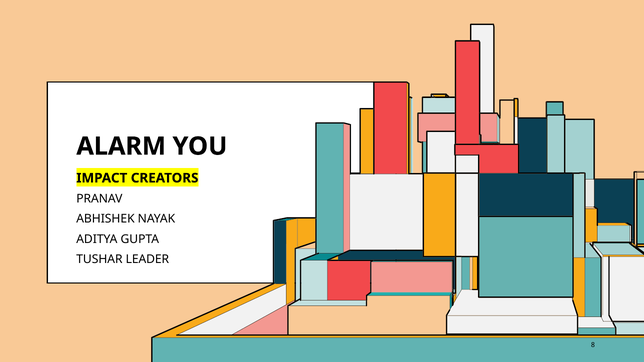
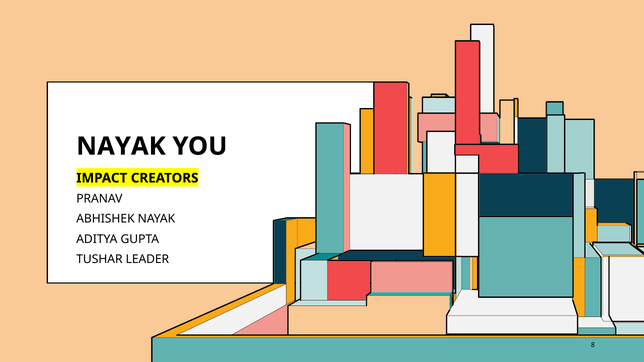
ALARM: ALARM -> NAYAK (121, 146)
